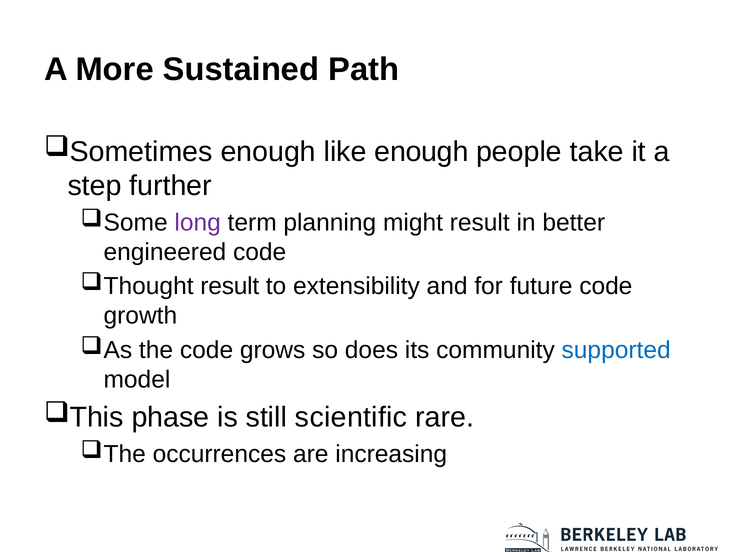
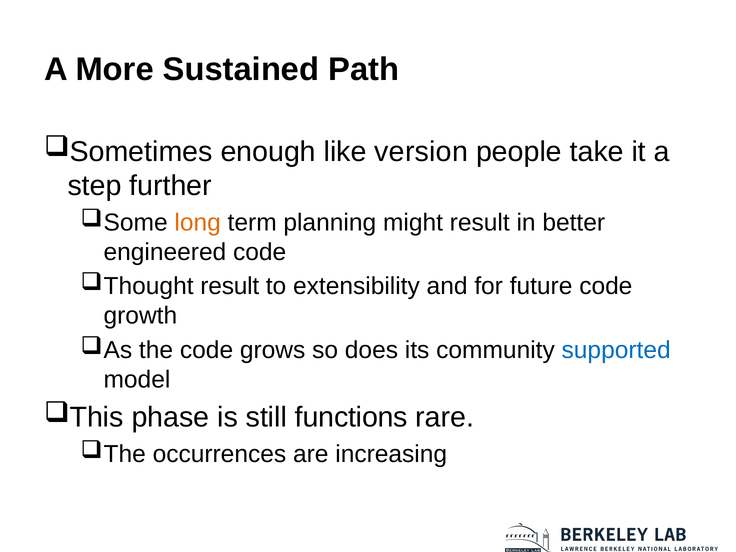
like enough: enough -> version (421, 152)
long colour: purple -> orange (198, 223)
scientific: scientific -> functions (351, 417)
